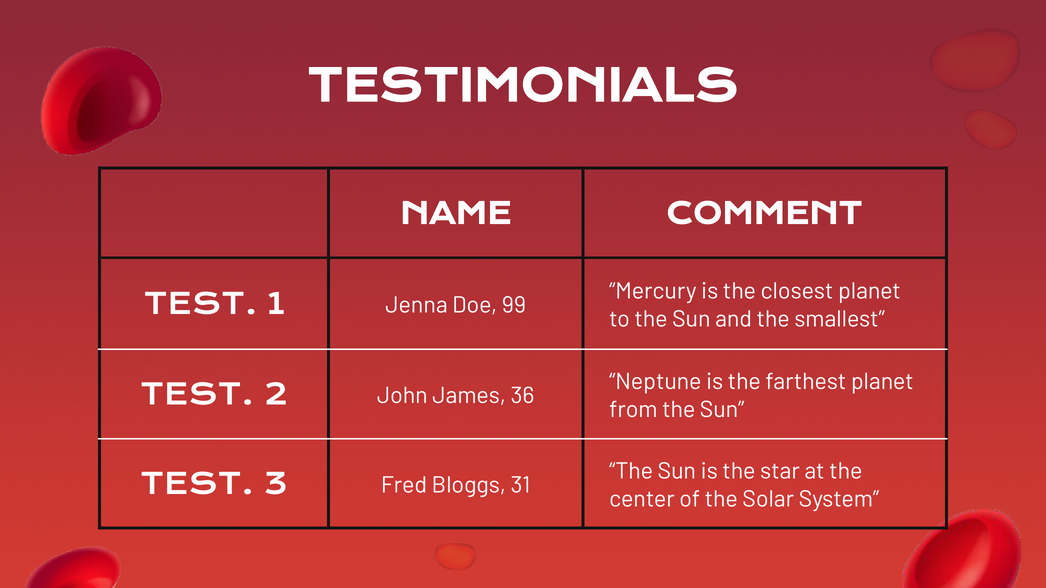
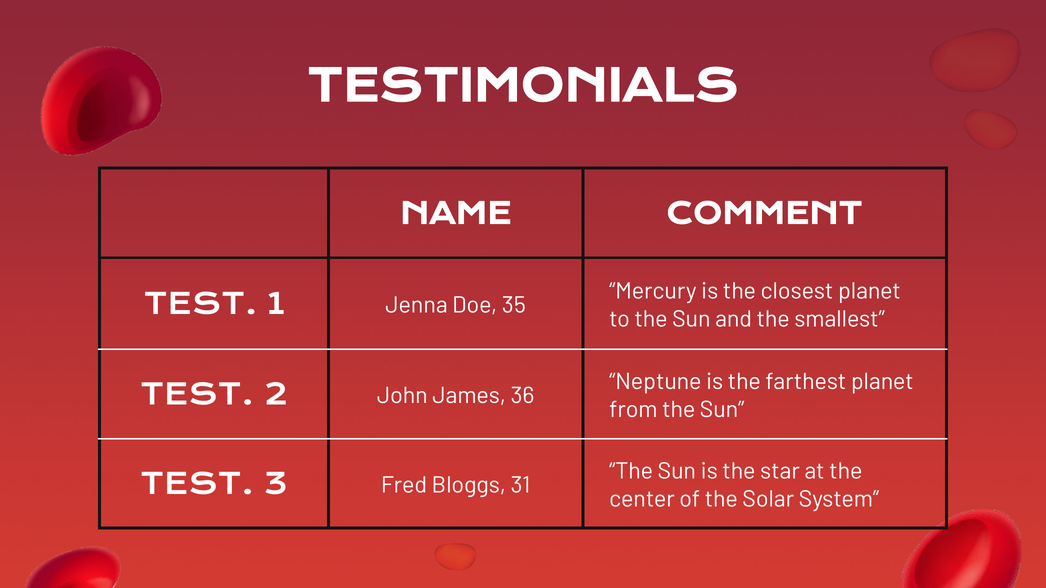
99: 99 -> 35 (514, 305)
